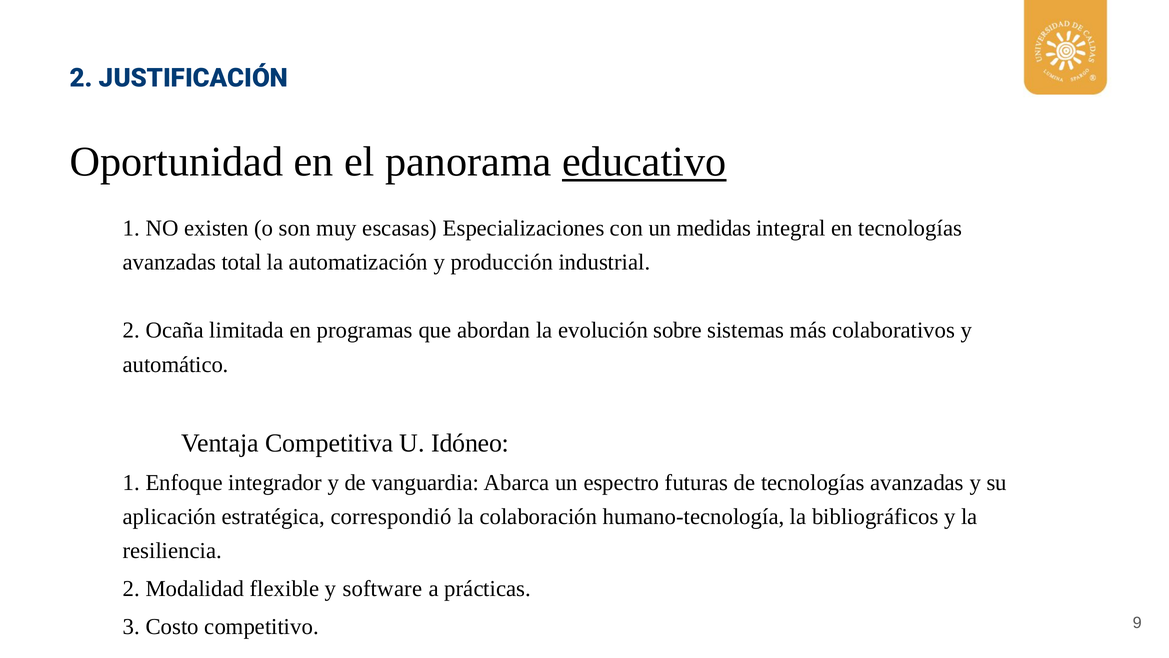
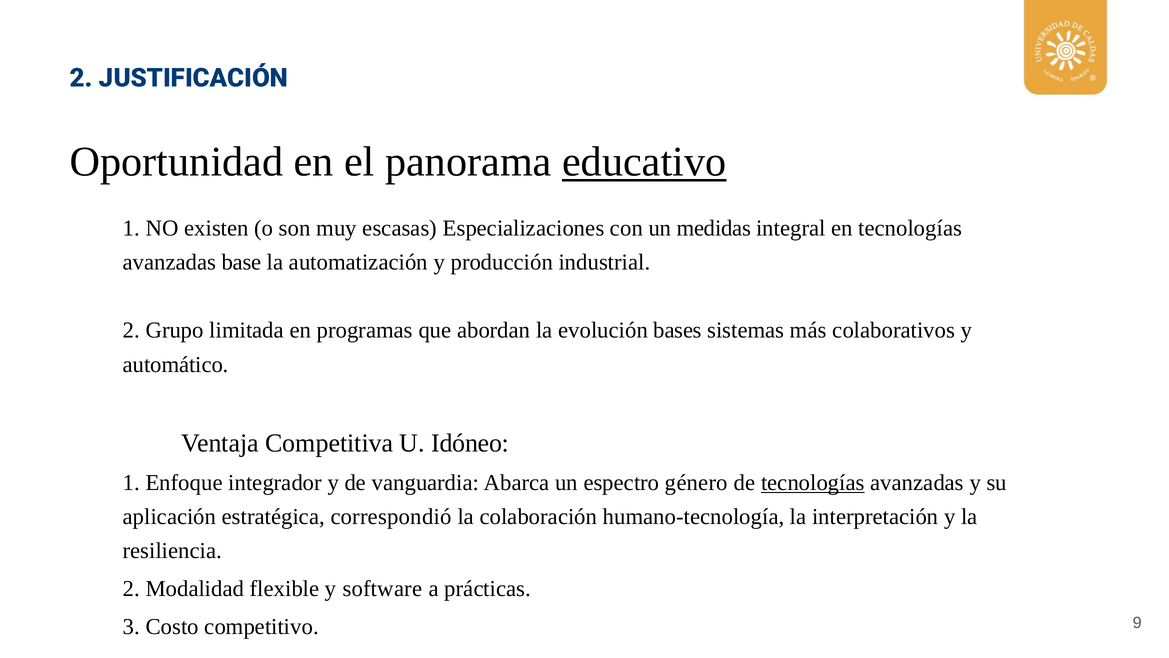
total: total -> base (242, 262)
Ocaña: Ocaña -> Grupo (175, 330)
sobre: sobre -> bases (678, 330)
futuras: futuras -> género (696, 482)
tecnologías underline: none -> present (813, 482)
bibliográficos: bibliográficos -> interpretación (875, 517)
